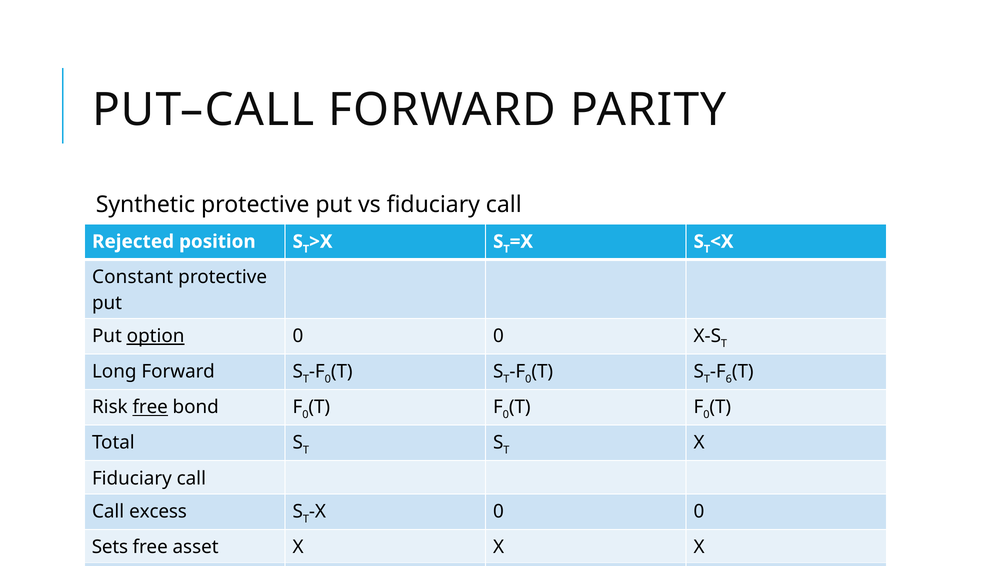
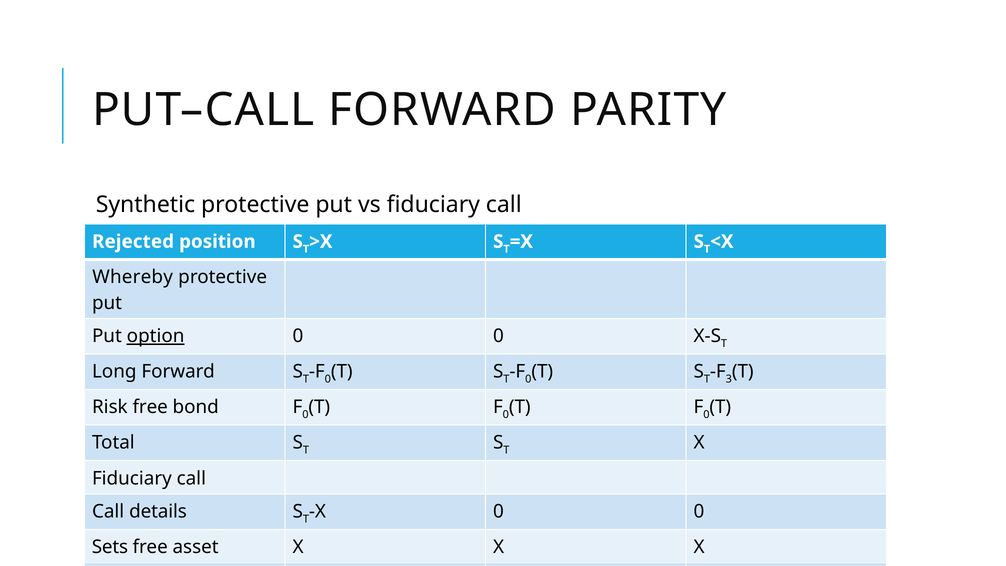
Constant: Constant -> Whereby (133, 277)
6: 6 -> 3 (729, 379)
free underline: present -> none (150, 407)
excess: excess -> details (158, 511)
